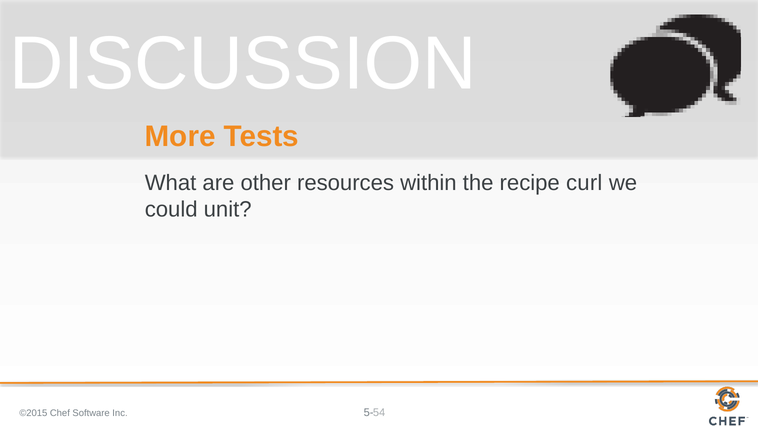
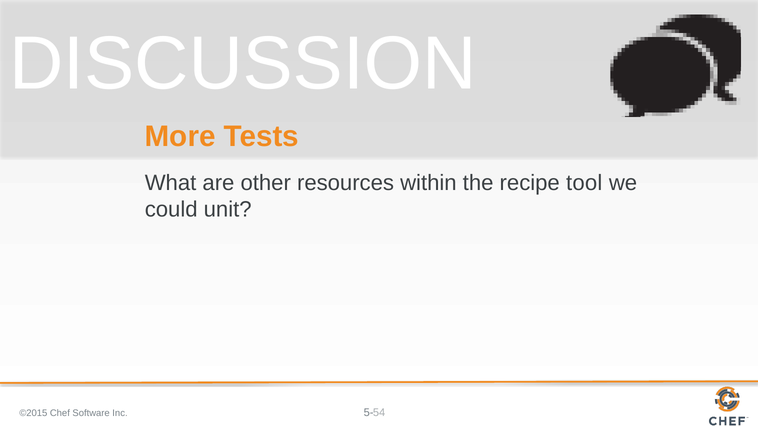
curl: curl -> tool (584, 183)
